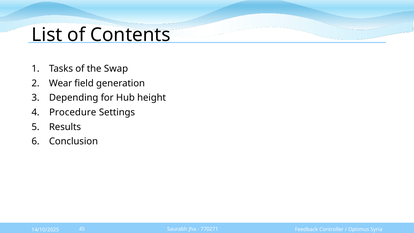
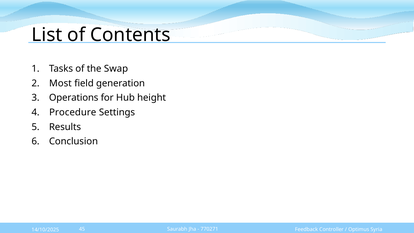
Wear: Wear -> Most (60, 83)
Depending: Depending -> Operations (74, 98)
